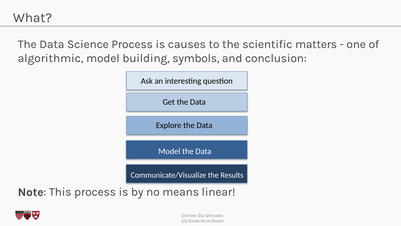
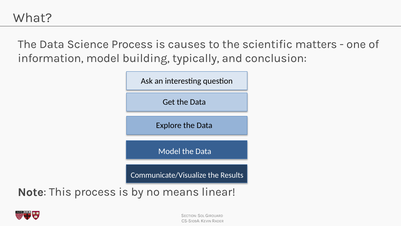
algorithmic: algorithmic -> information (51, 58)
symbols: symbols -> typically (196, 58)
